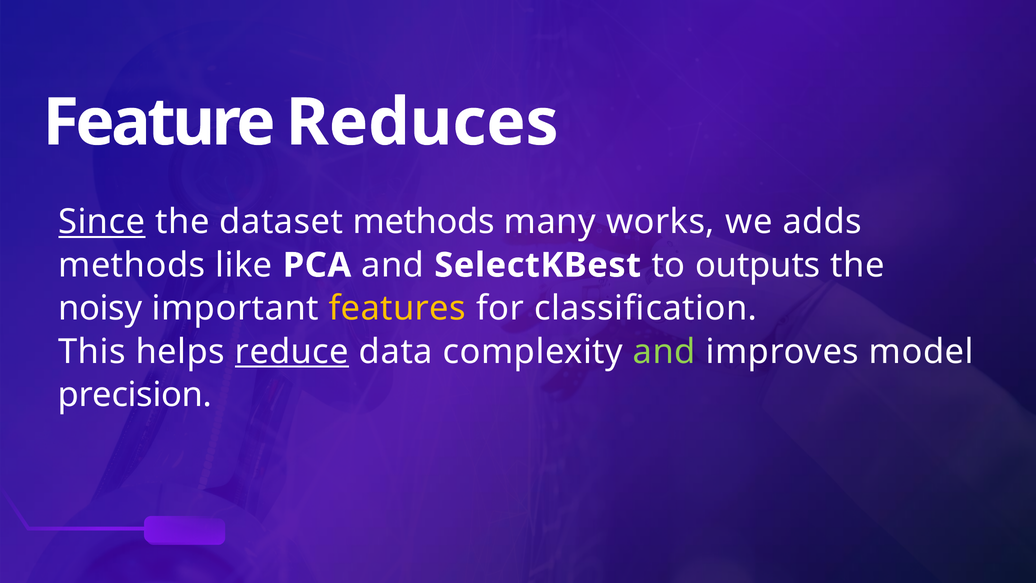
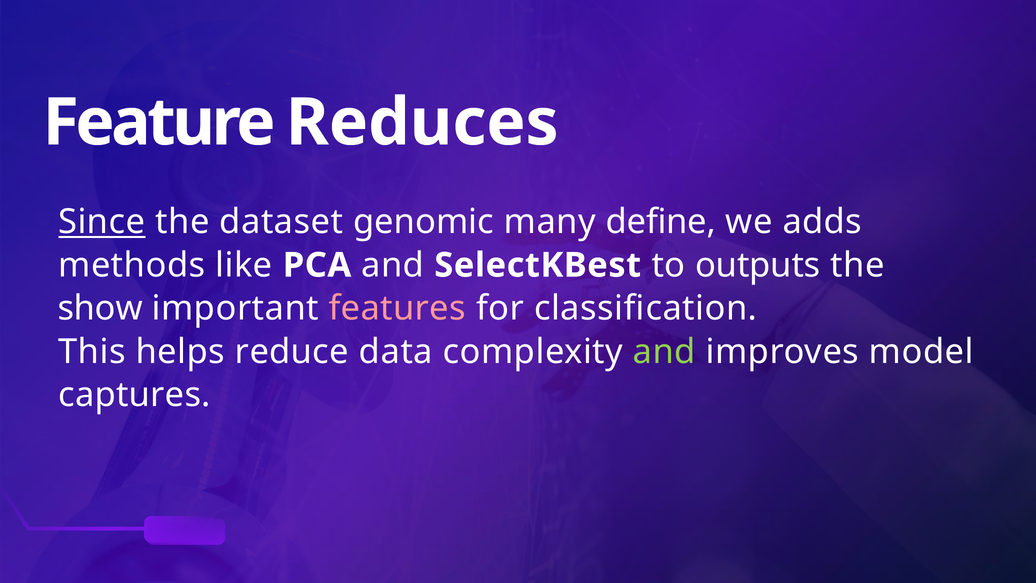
dataset methods: methods -> genomic (424, 222)
works: works -> define (661, 222)
noisy: noisy -> show (100, 308)
features colour: yellow -> pink (397, 308)
reduce underline: present -> none (292, 351)
precision: precision -> captures (135, 395)
